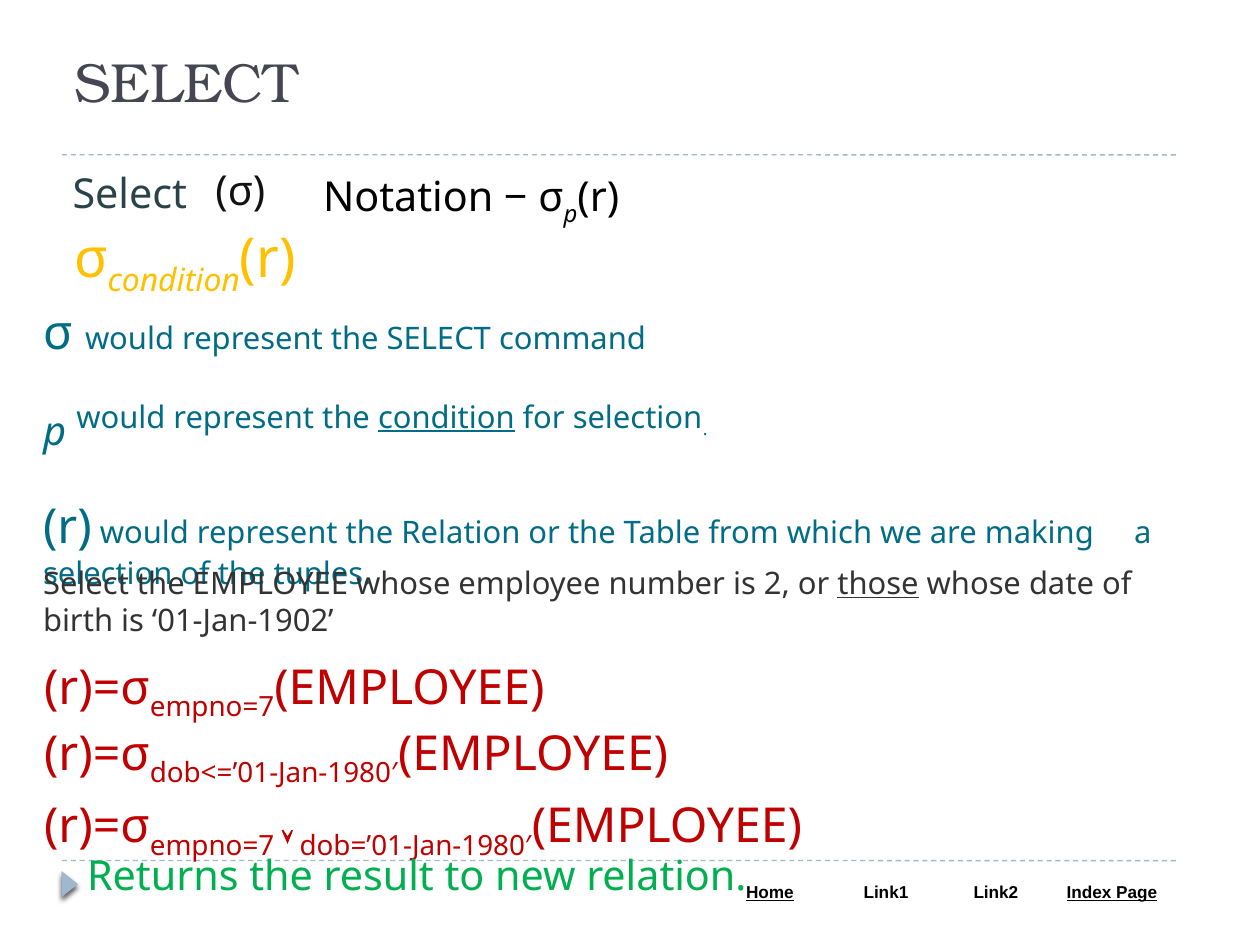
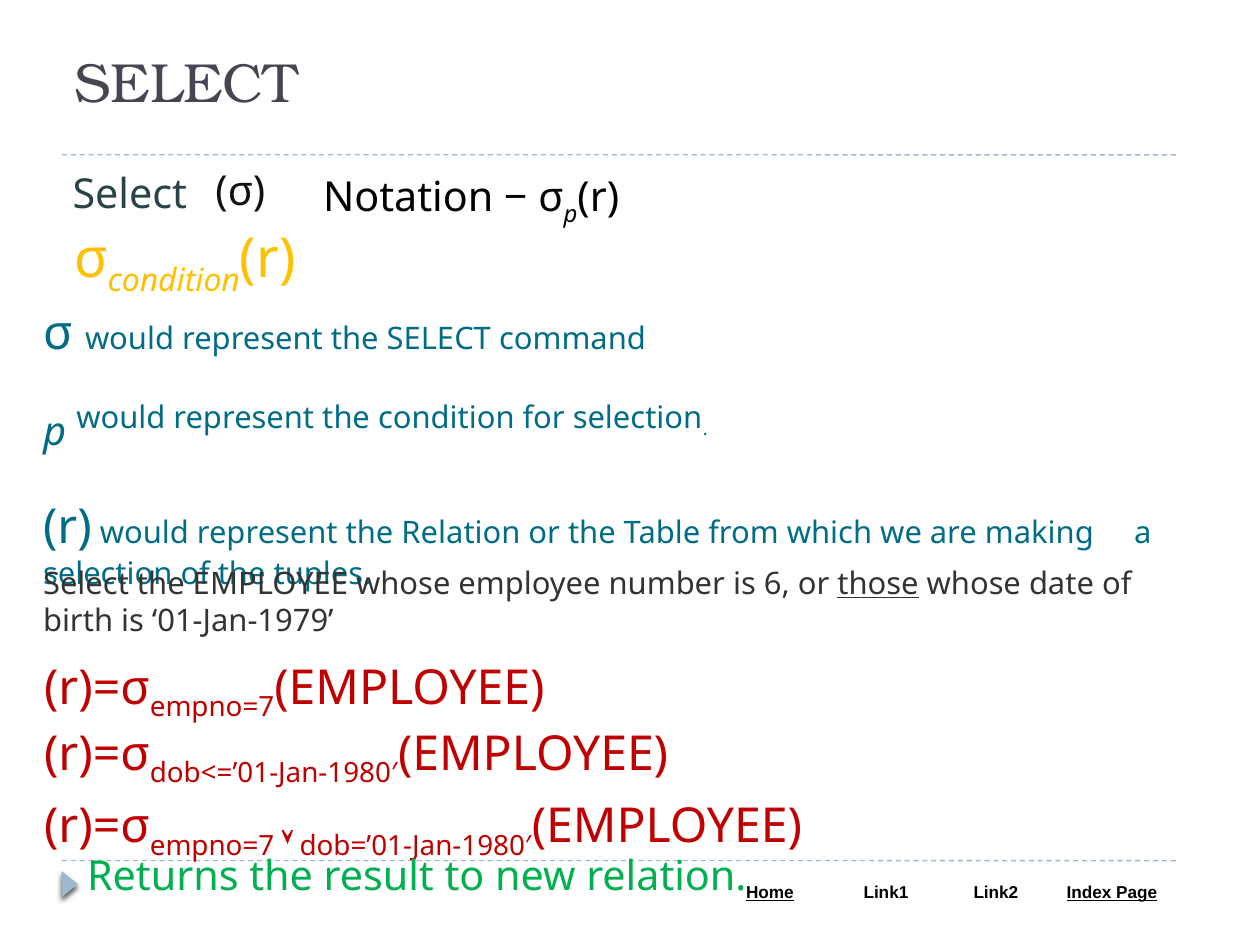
condition underline: present -> none (446, 418)
2: 2 -> 6 (777, 584)
01-Jan-1902: 01-Jan-1902 -> 01-Jan-1979 (243, 621)
